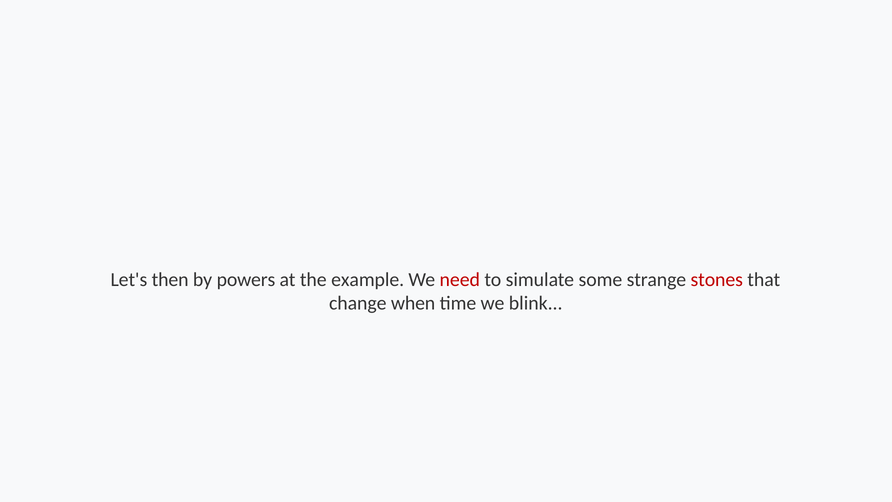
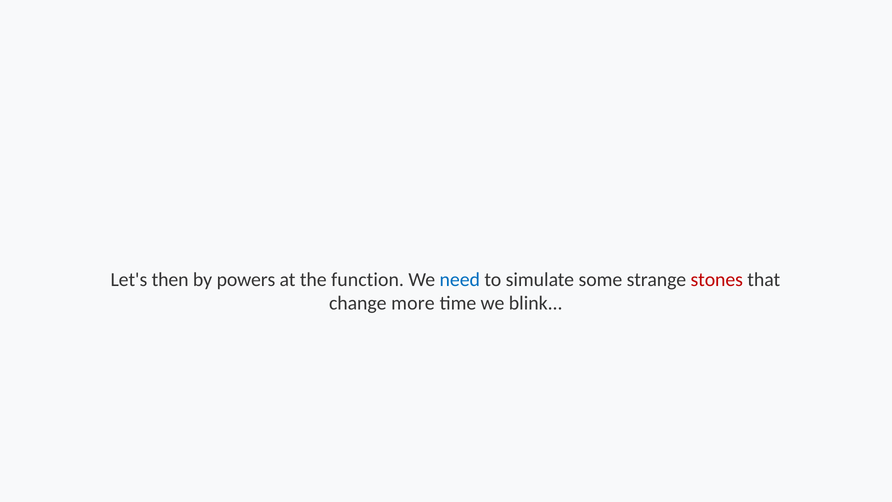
example: example -> function (368, 279)
need colour: red -> blue (460, 279)
when: when -> more (413, 303)
